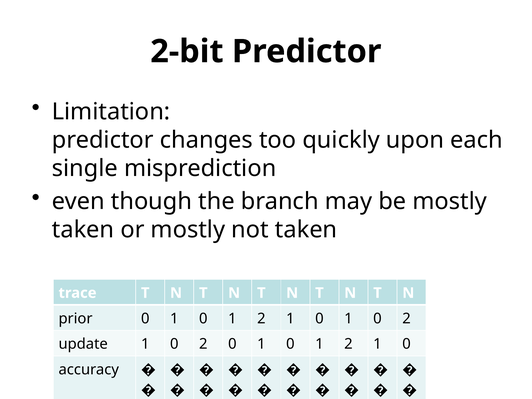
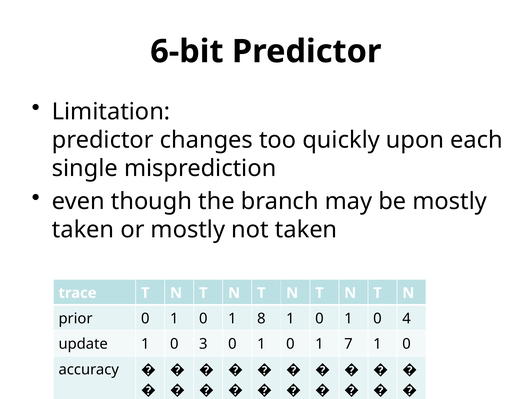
2-bit: 2-bit -> 6-bit (187, 51)
2: 2 -> 8 (261, 319)
0 1 0 2: 2 -> 4 (406, 319)
update 1 0 2: 2 -> 3 (203, 344)
2: 2 -> 7 (348, 344)
